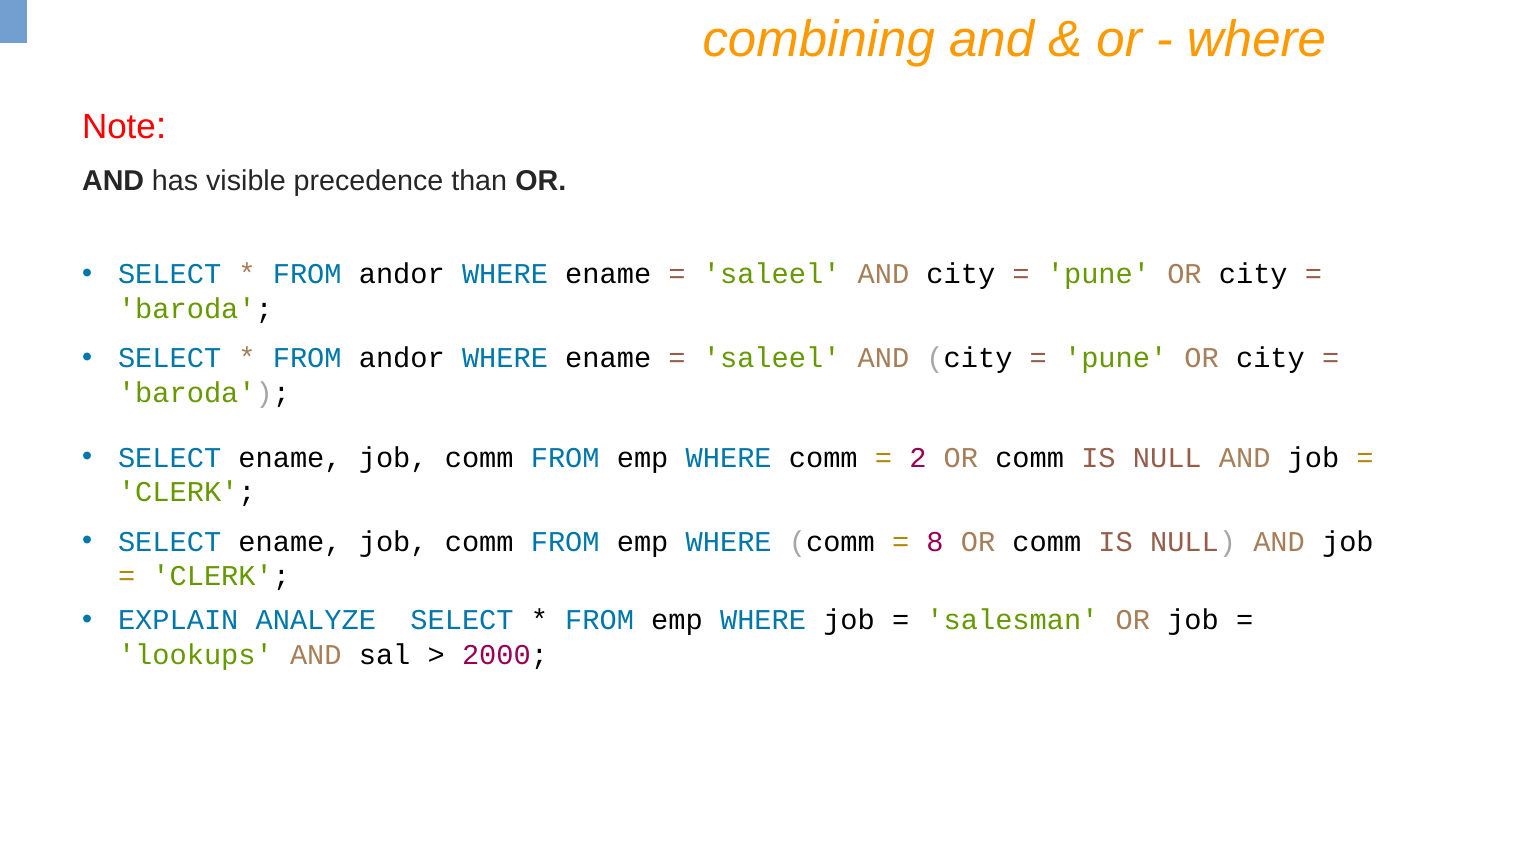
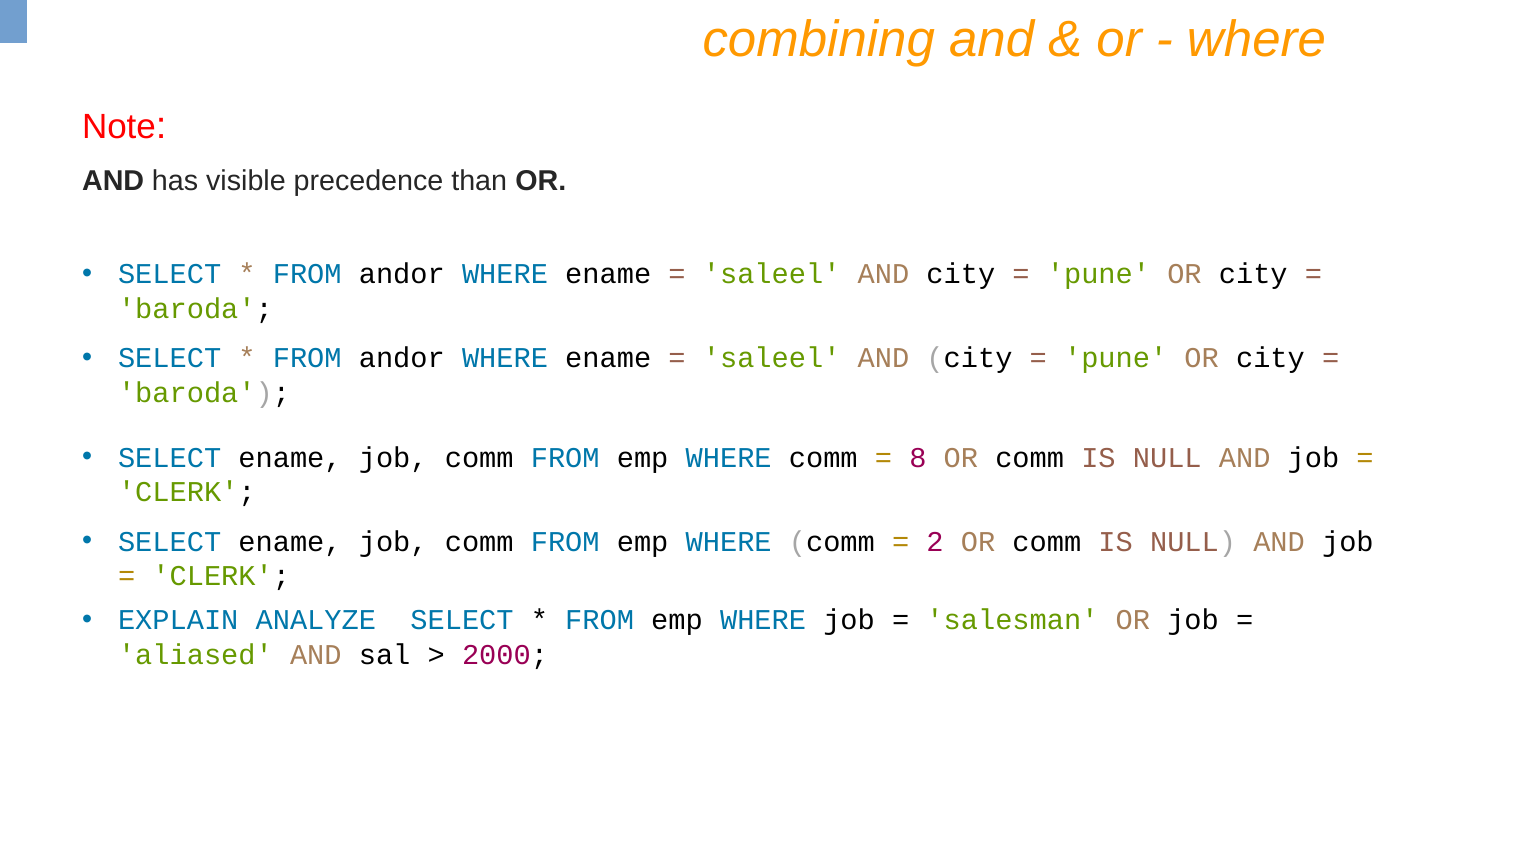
2: 2 -> 8 (918, 458)
8: 8 -> 2 (935, 542)
lookups: lookups -> aliased (195, 655)
